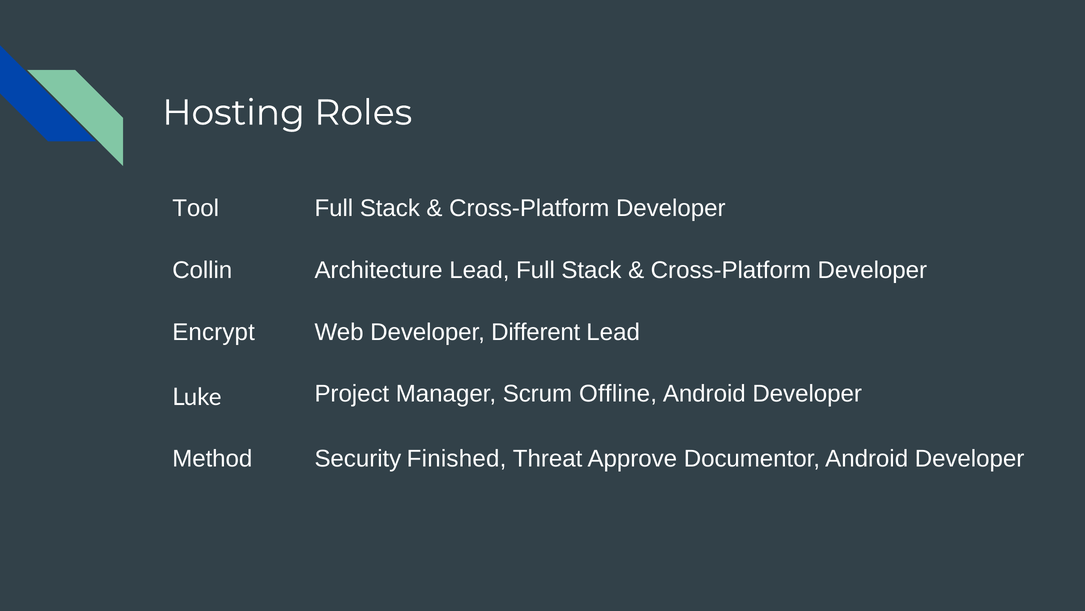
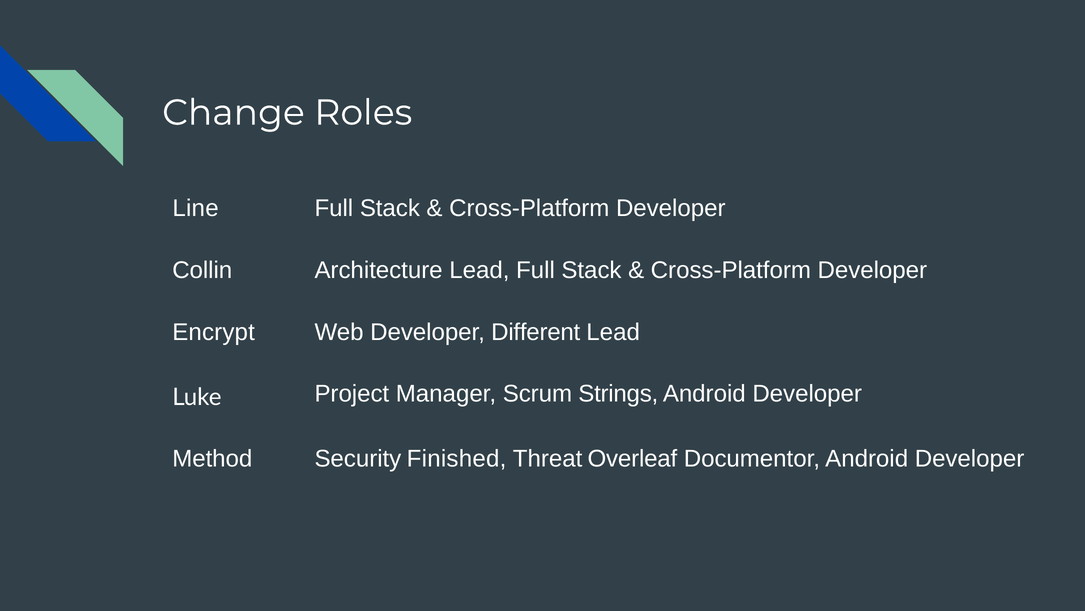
Hosting: Hosting -> Change (233, 113)
Tool: Tool -> Line (196, 208)
Offline: Offline -> Strings (618, 394)
Approve: Approve -> Overleaf (632, 458)
